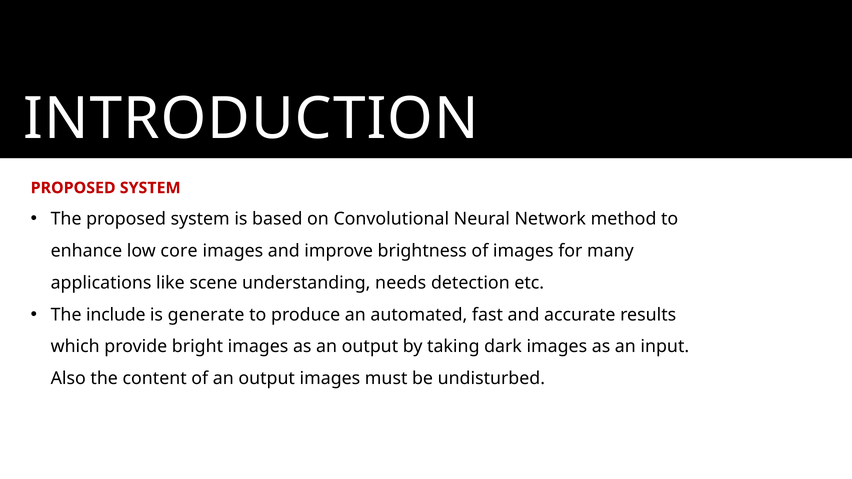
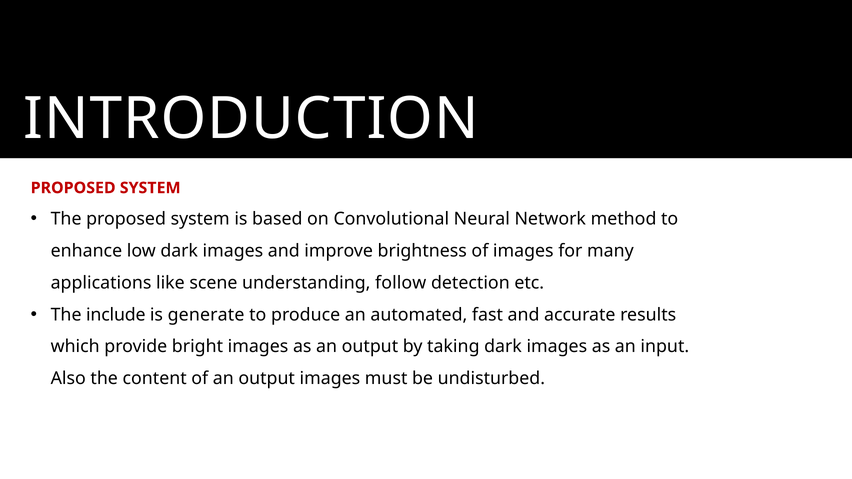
low core: core -> dark (179, 251)
needs: needs -> follow (401, 283)
